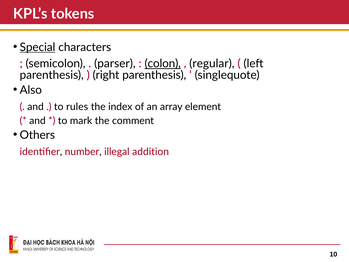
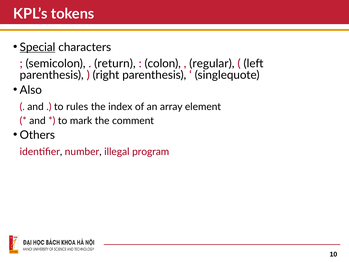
parser: parser -> return (115, 64)
colon underline: present -> none (163, 64)
addition: addition -> program (151, 152)
